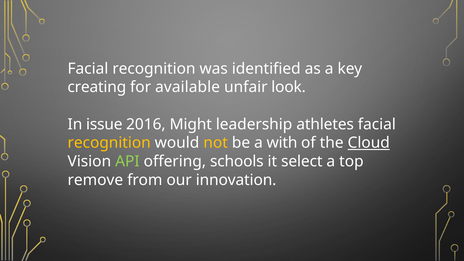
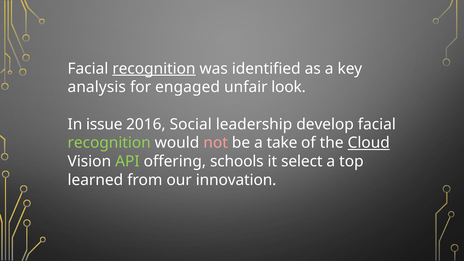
recognition underline: none -> present (154, 69)
creating: creating -> analysis (97, 87)
available: available -> engaged (188, 87)
Might: Might -> Social (191, 124)
athletes: athletes -> develop (325, 124)
recognition colour: yellow -> light green (109, 143)
not colour: yellow -> pink (216, 143)
with: with -> take (282, 143)
remove: remove -> learned (95, 180)
